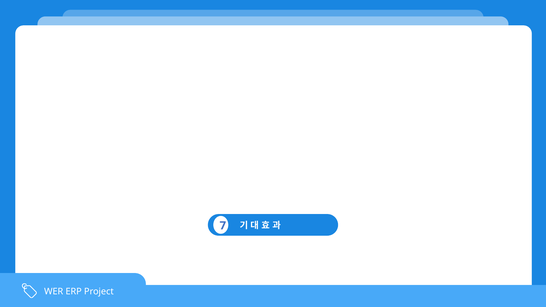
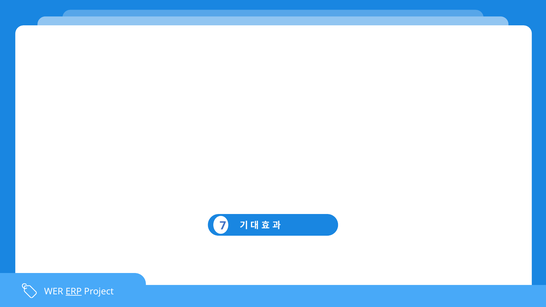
ERP underline: none -> present (74, 292)
